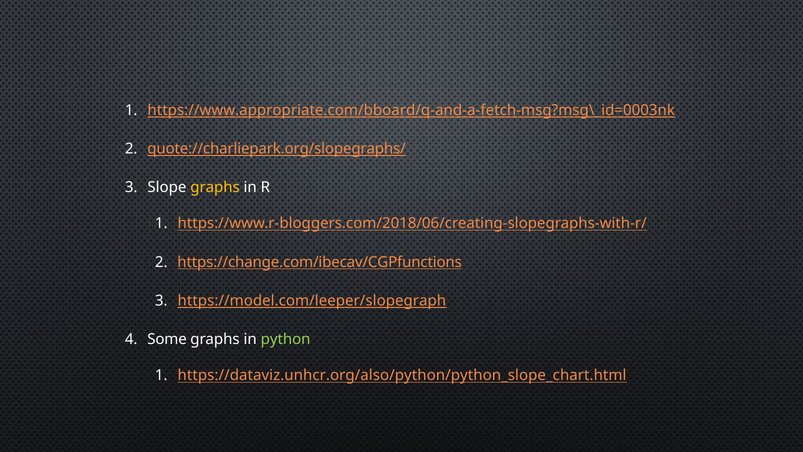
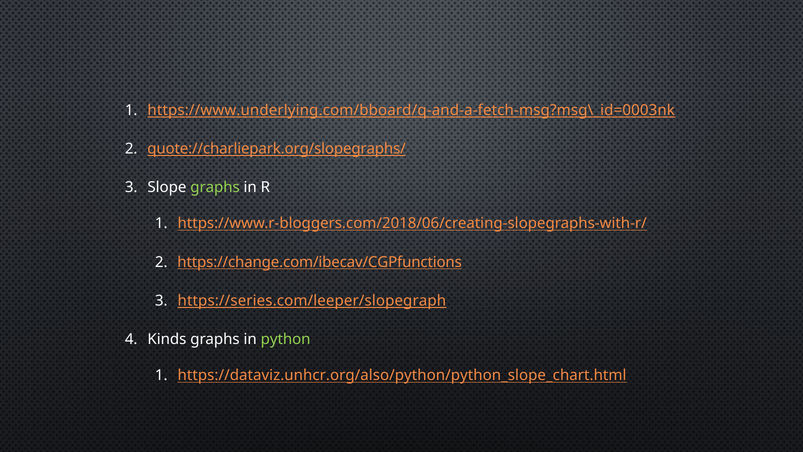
https://www.appropriate.com/bboard/q-and-a-fetch-msg?msg\_id=0003nk: https://www.appropriate.com/bboard/q-and-a-fetch-msg?msg\_id=0003nk -> https://www.underlying.com/bboard/q-and-a-fetch-msg?msg\_id=0003nk (411, 110)
graphs colour: yellow -> light green (215, 187)
https://model.com/leeper/slopegraph: https://model.com/leeper/slopegraph -> https://series.com/leeper/slopegraph (312, 300)
Some: Some -> Kinds (167, 339)
